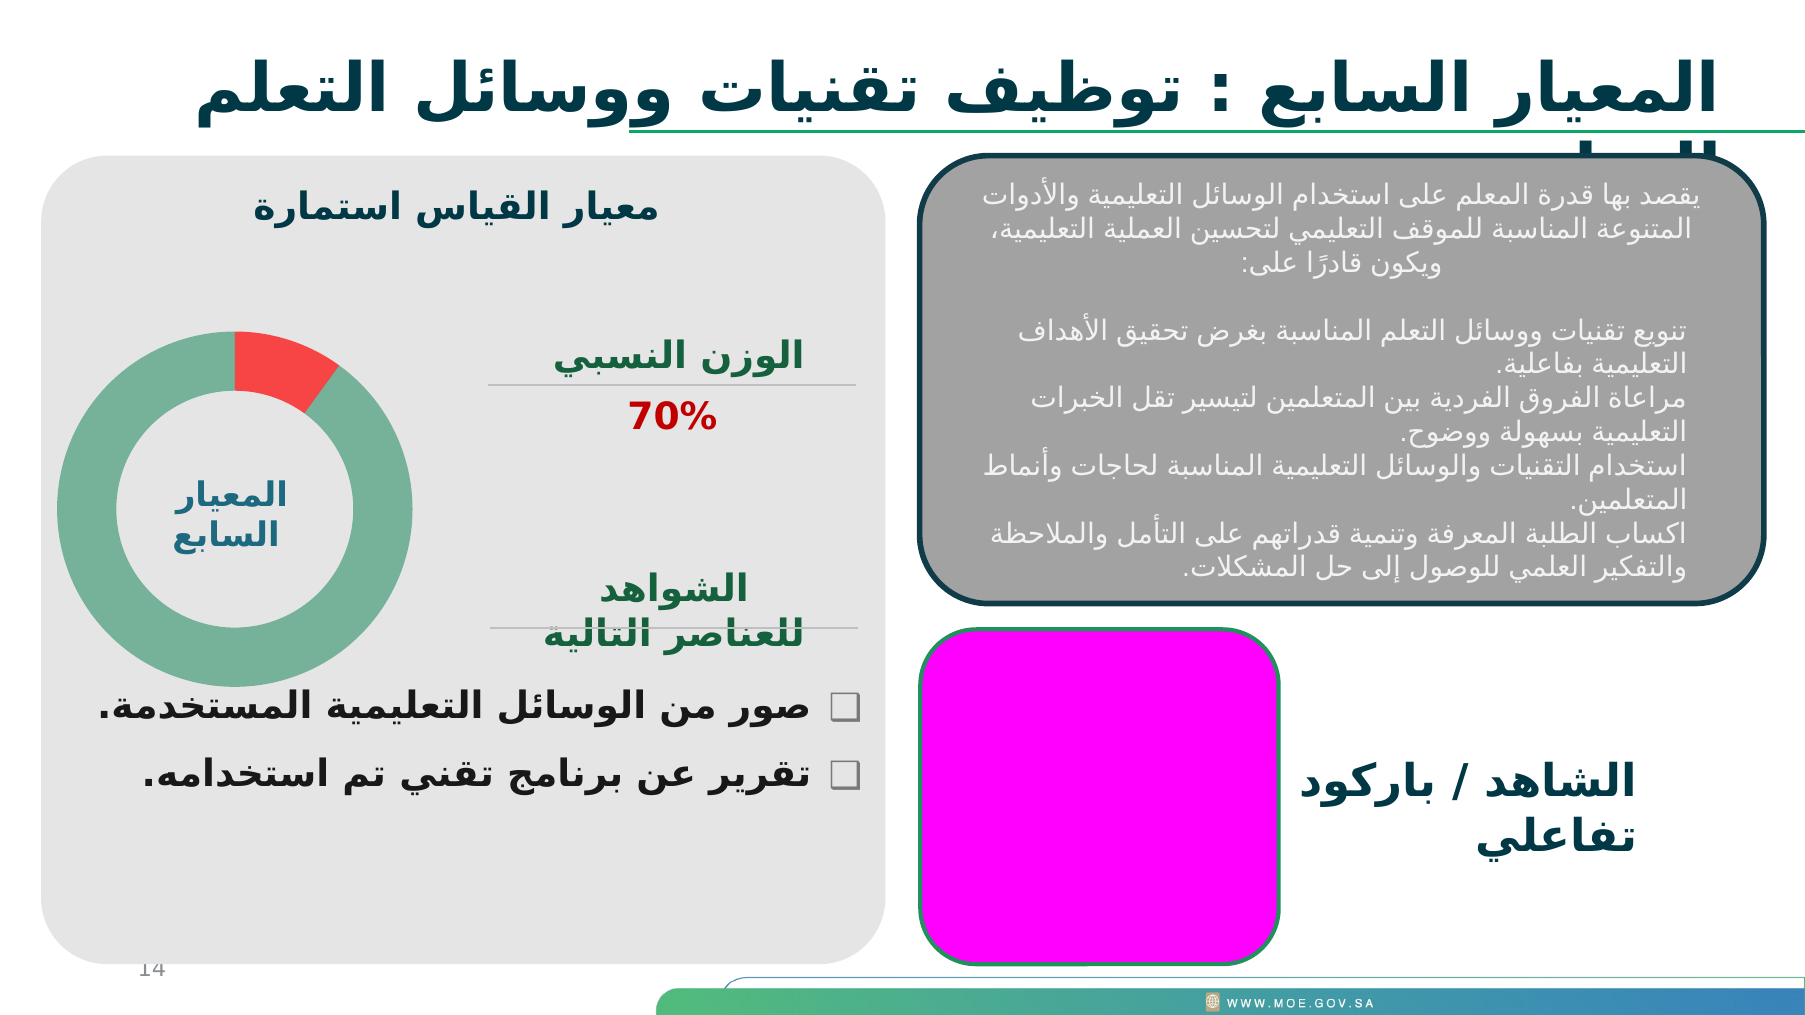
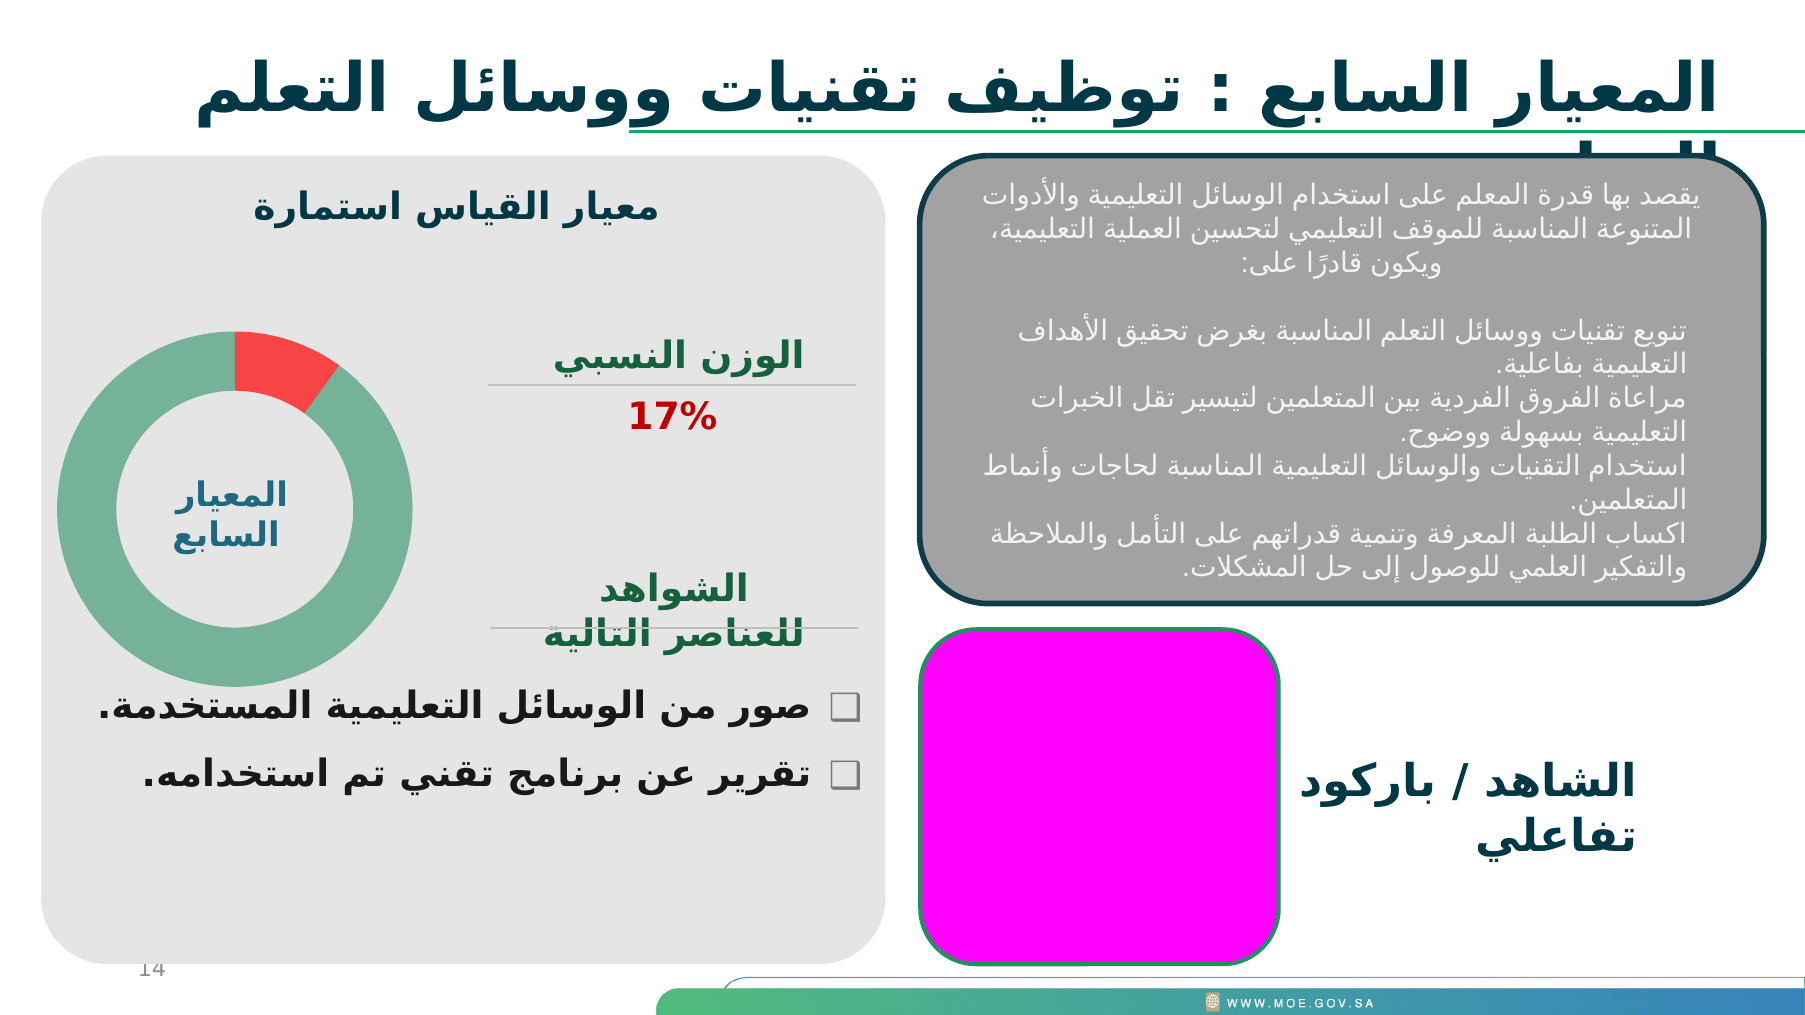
70%: 70% -> 17% (672, 417)
